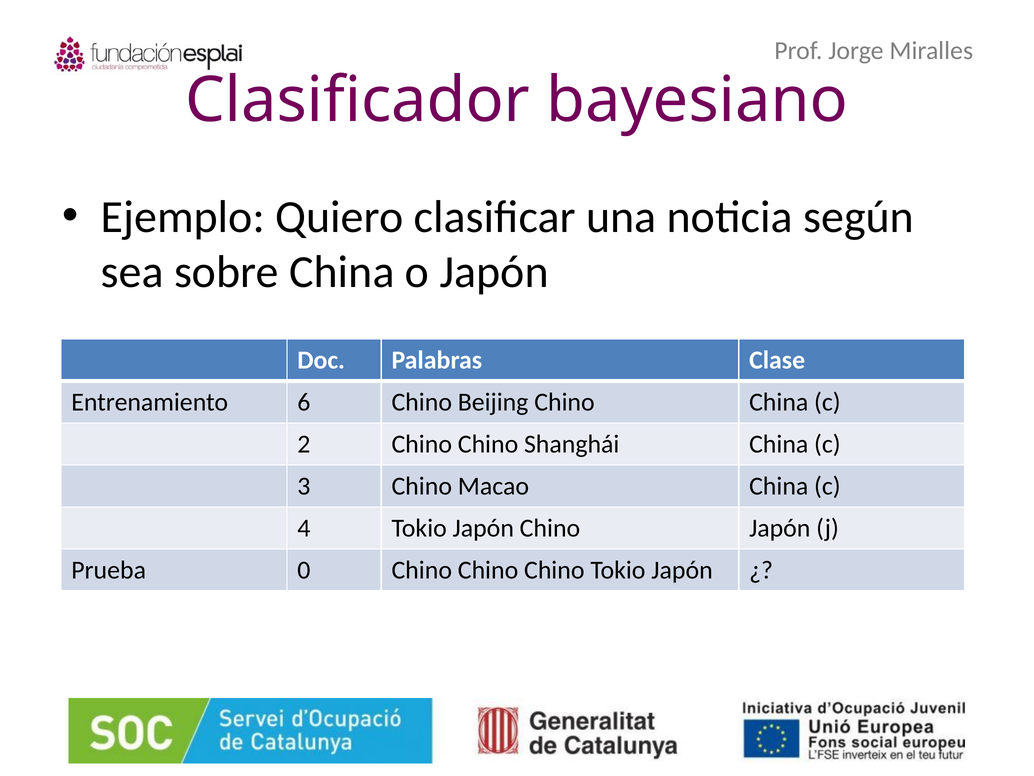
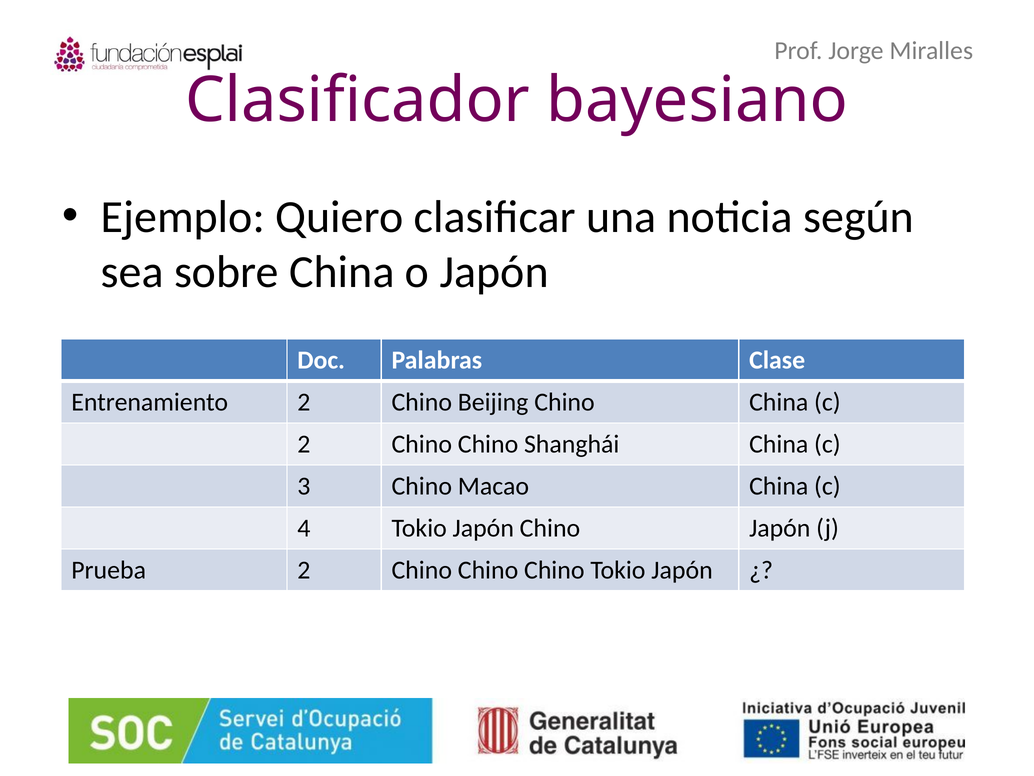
Entrenamiento 6: 6 -> 2 (304, 402)
Prueba 0: 0 -> 2 (304, 570)
